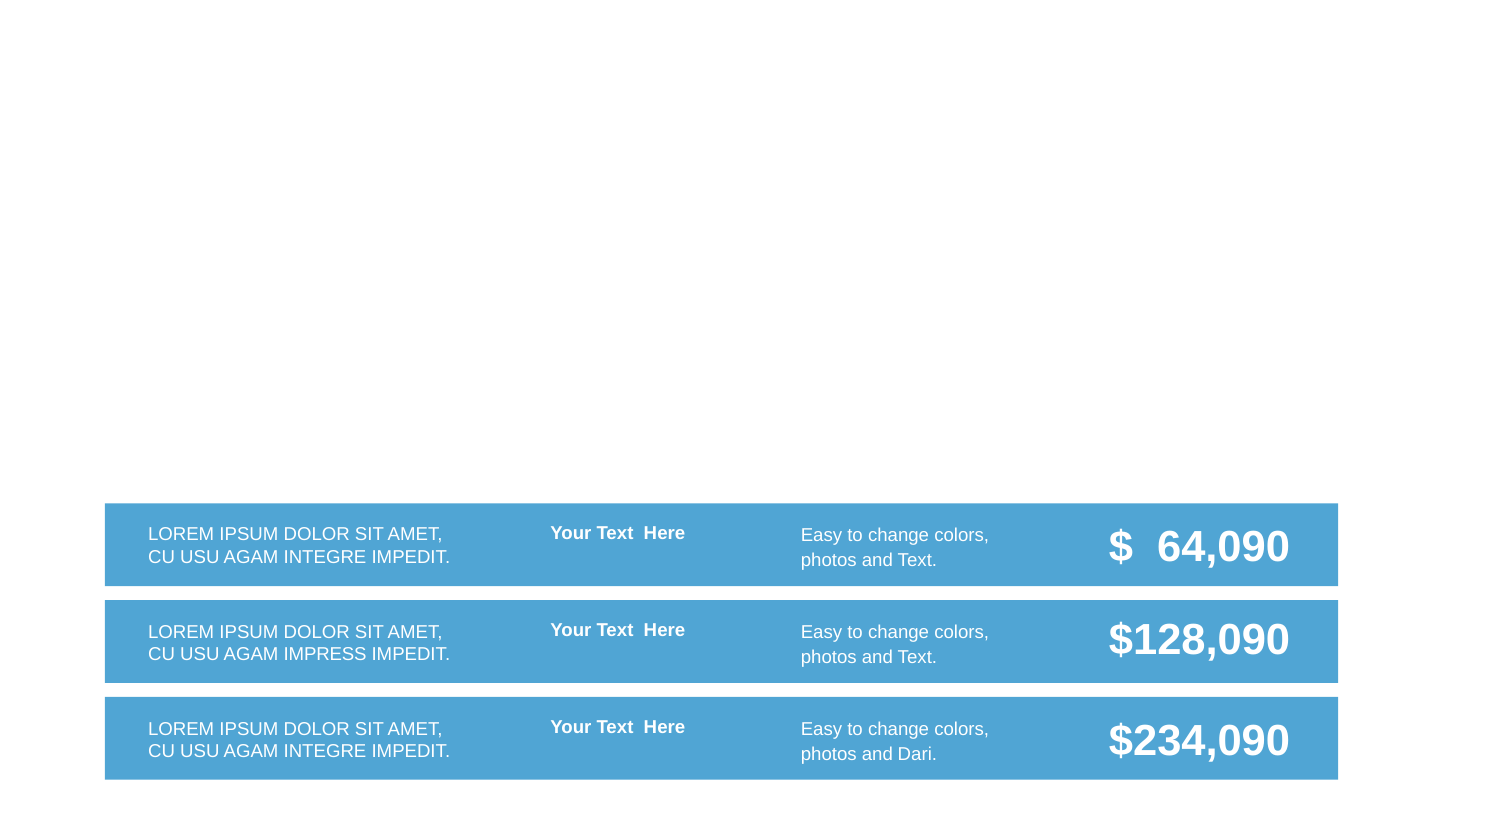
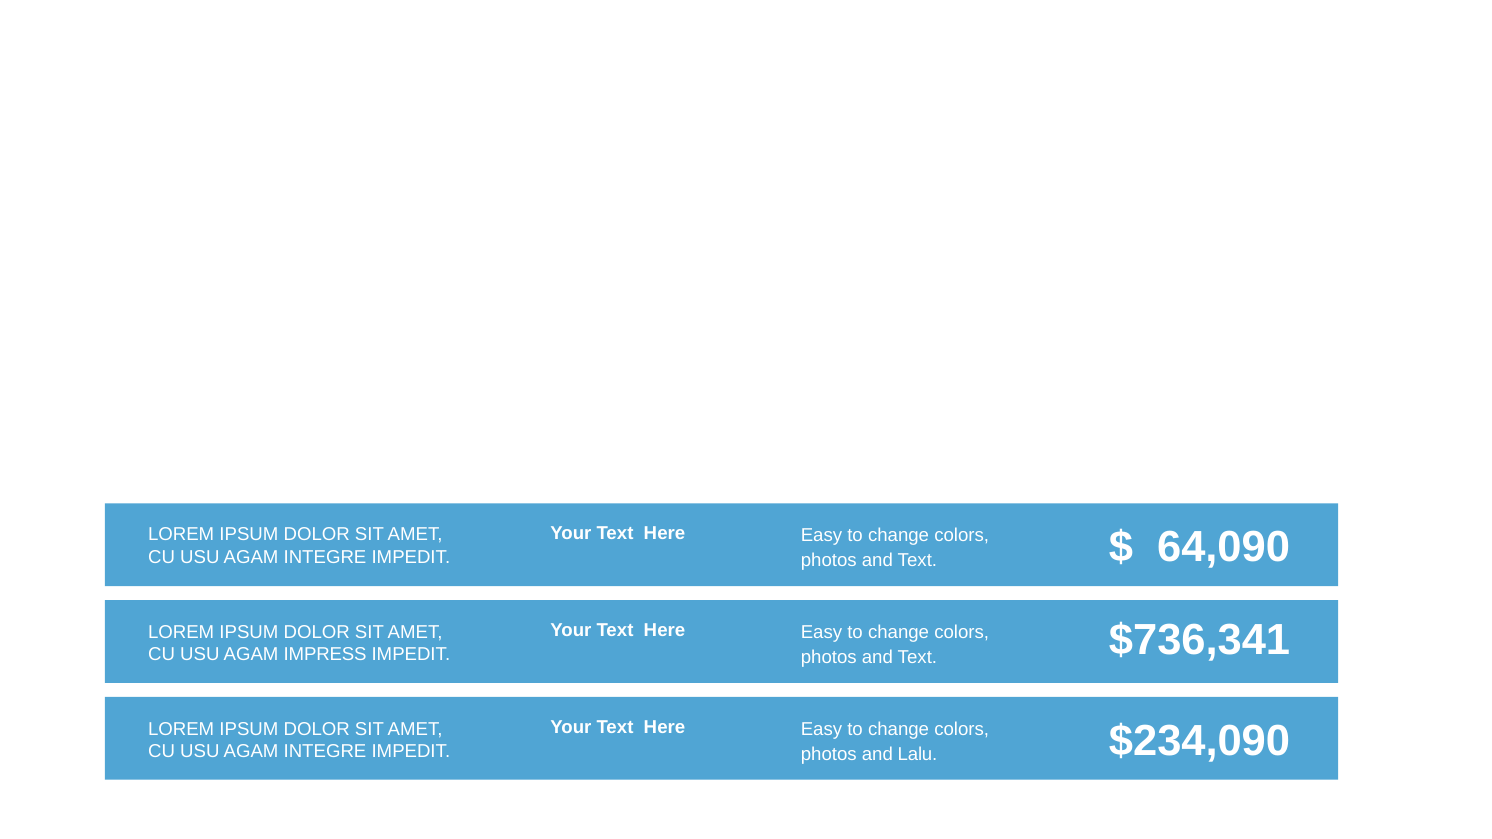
$128,090: $128,090 -> $736,341 (1200, 640)
Dari: Dari -> Lalu (917, 754)
